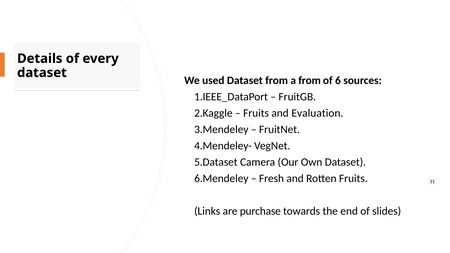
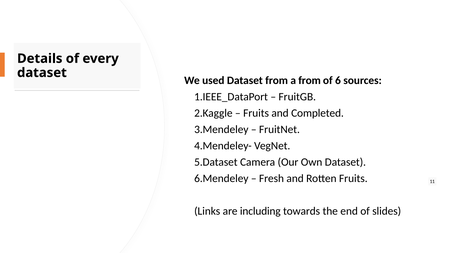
Evaluation: Evaluation -> Completed (317, 113)
purchase: purchase -> including (260, 211)
